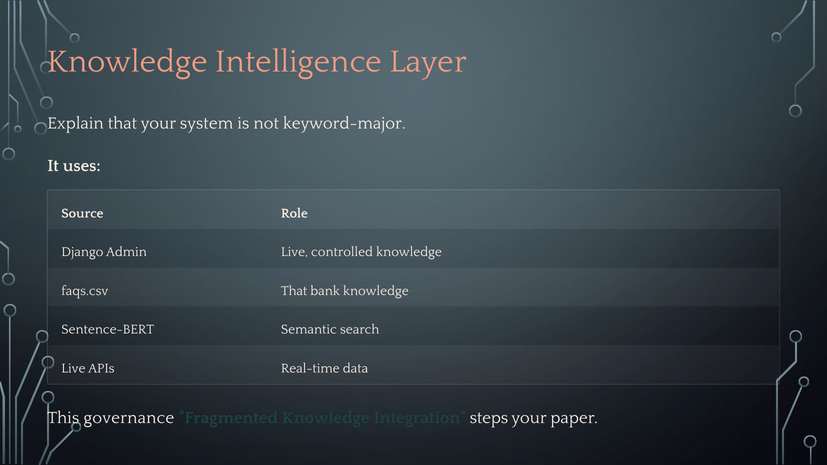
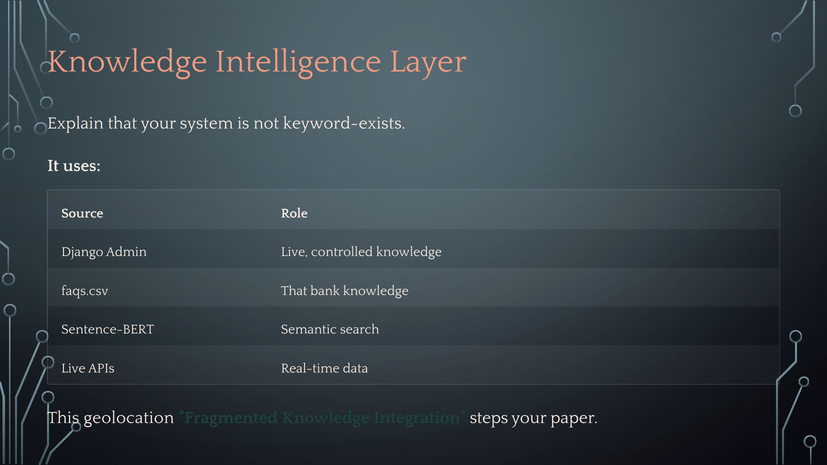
keyword-major: keyword-major -> keyword-exists (344, 123)
governance: governance -> geolocation (129, 418)
